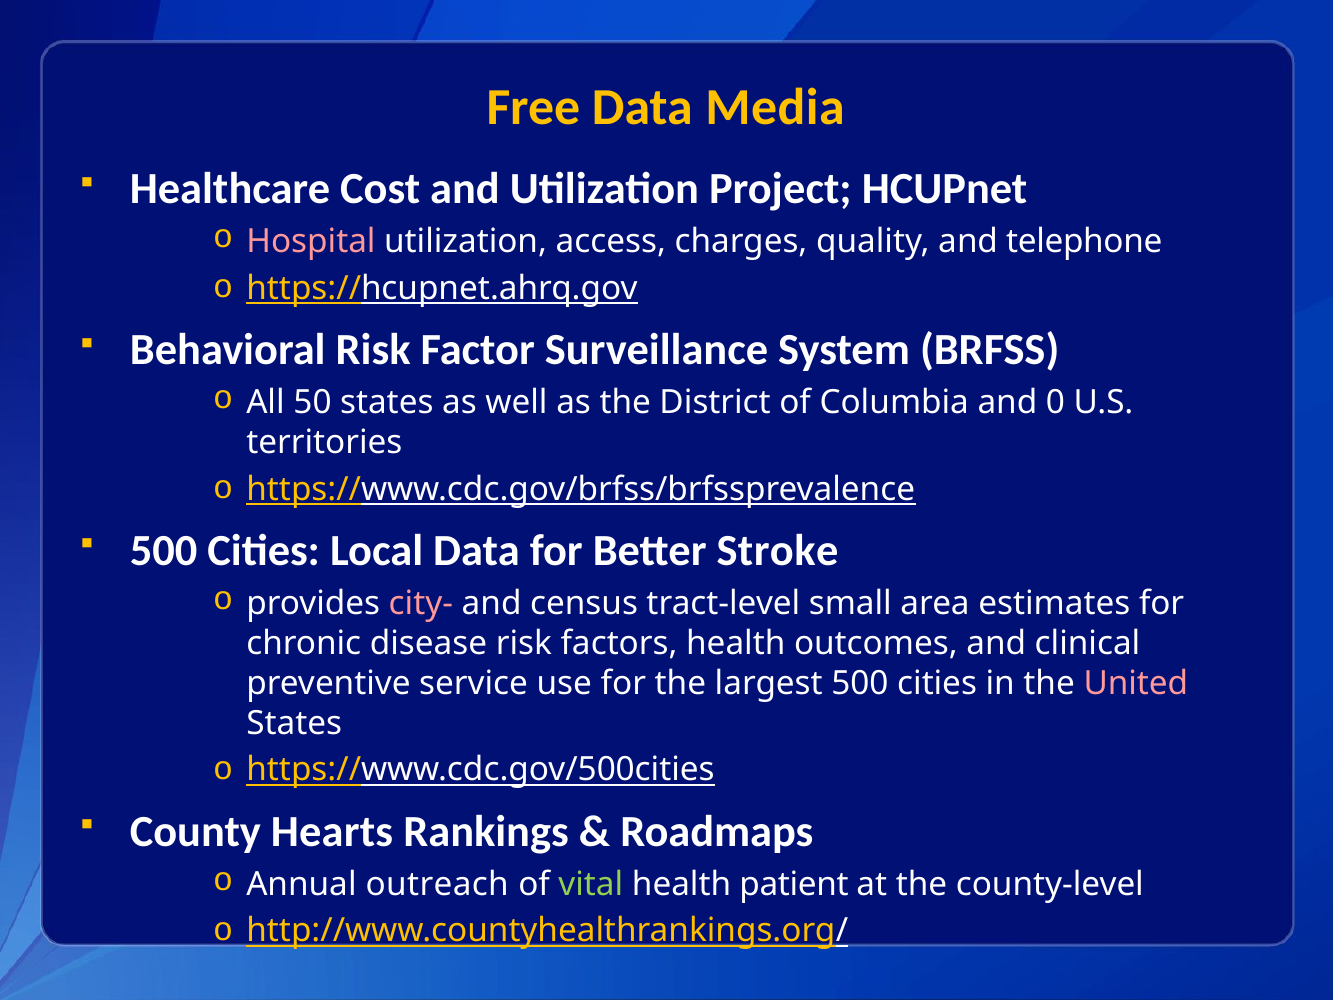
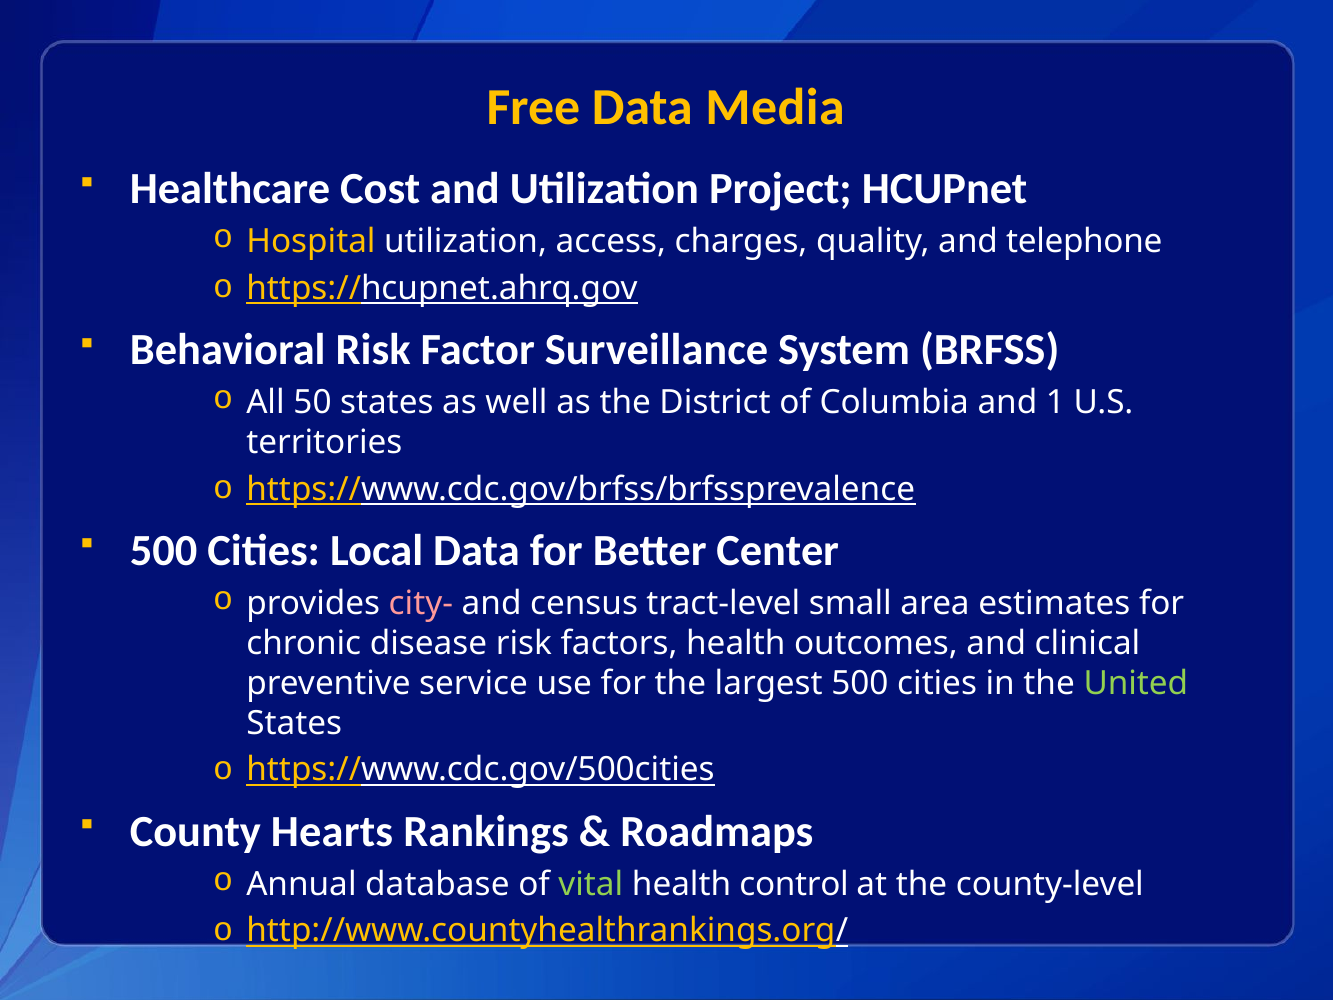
Hospital colour: pink -> yellow (311, 241)
0: 0 -> 1 (1055, 402)
Stroke: Stroke -> Center (778, 551)
United colour: pink -> light green (1136, 683)
outreach: outreach -> database (437, 884)
patient: patient -> control (794, 884)
